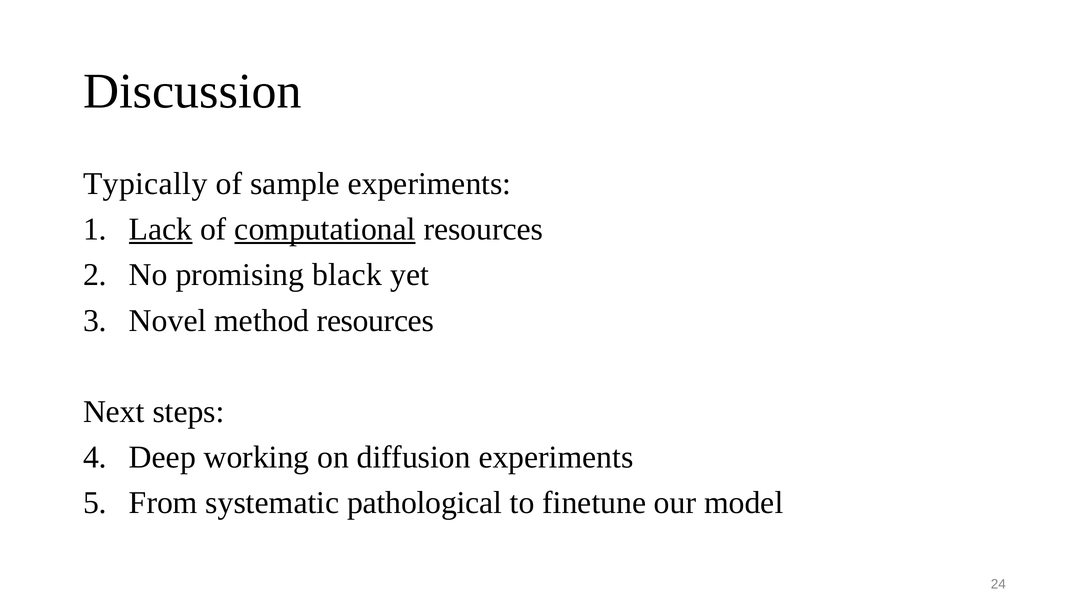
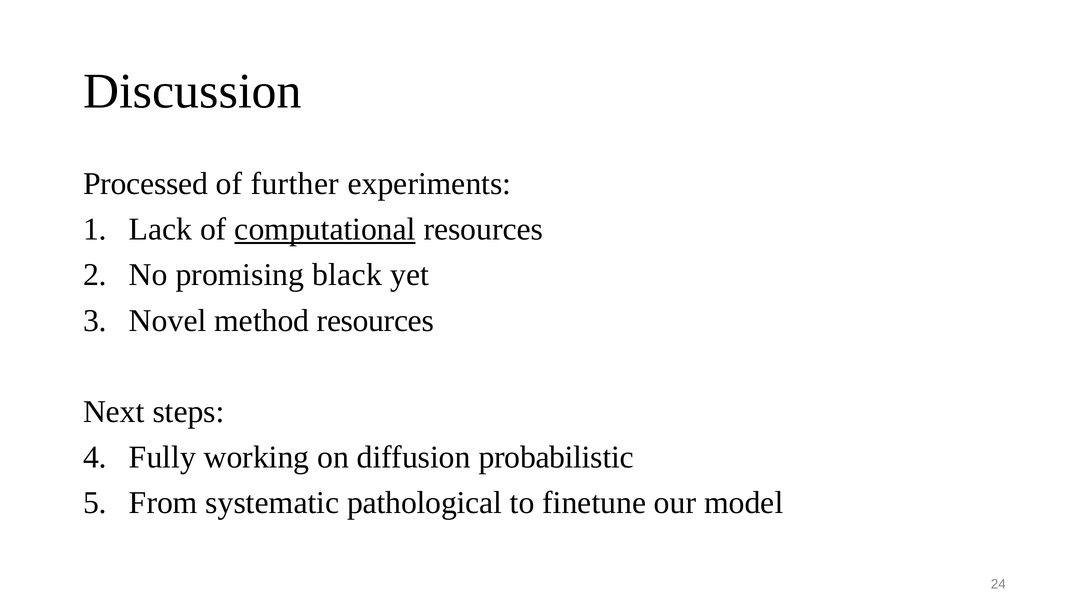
Typically: Typically -> Processed (146, 184)
sample: sample -> further (295, 184)
Lack underline: present -> none (161, 230)
Deep: Deep -> Fully (162, 458)
diffusion experiments: experiments -> probabilistic (556, 458)
